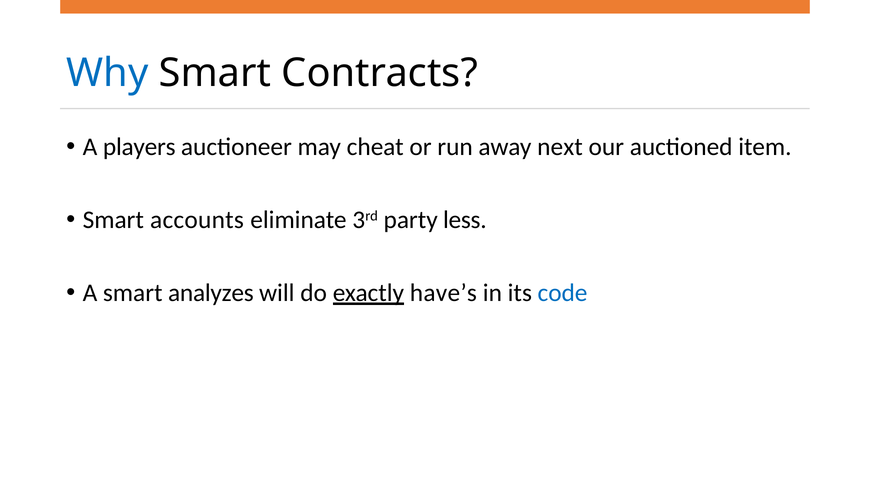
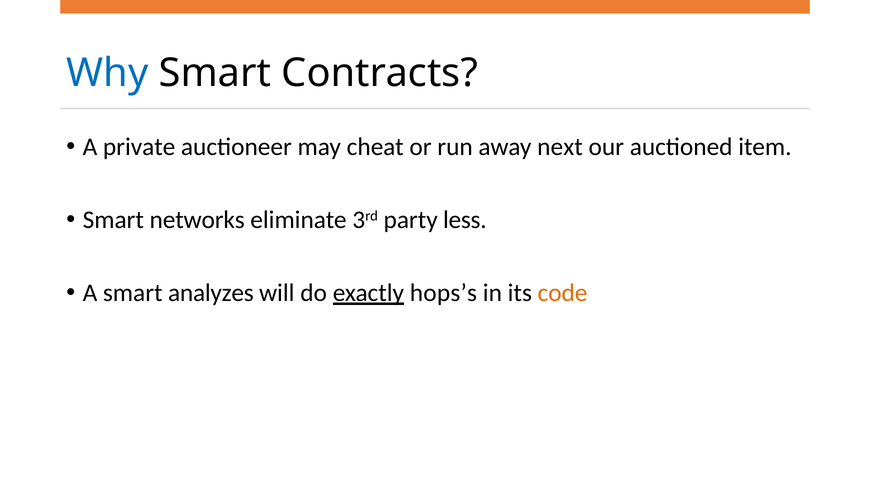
players: players -> private (139, 147)
accounts: accounts -> networks (197, 220)
have’s: have’s -> hops’s (443, 293)
code colour: blue -> orange (563, 293)
